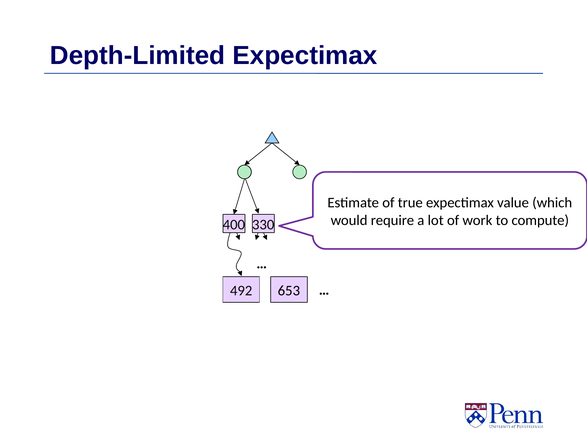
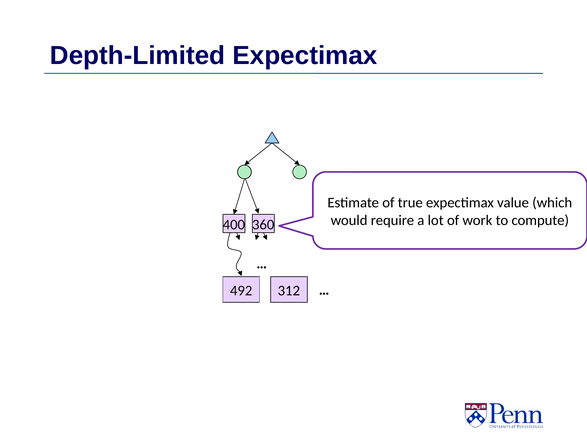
330: 330 -> 360 (263, 225)
653: 653 -> 312 (289, 291)
